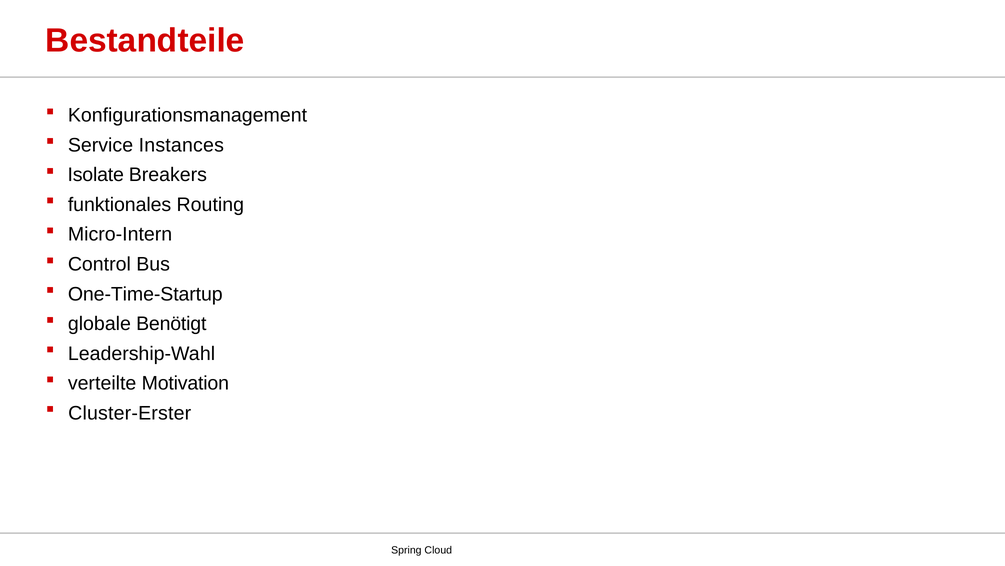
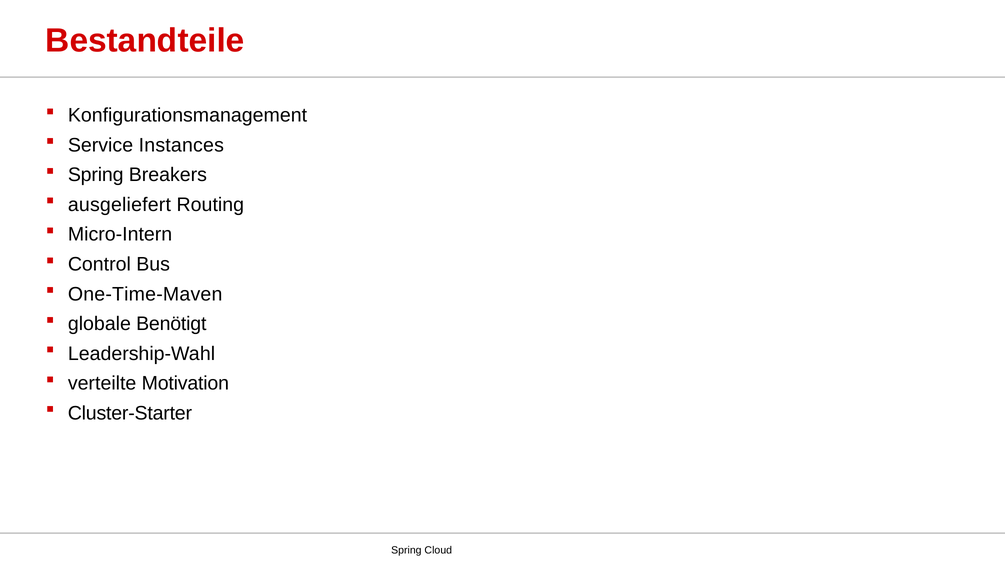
Isolate: Isolate -> Spring (96, 175)
funktionales: funktionales -> ausgeliefert (119, 204)
One-Time-Startup: One-Time-Startup -> One-Time-Maven (145, 294)
Cluster-Erster: Cluster-Erster -> Cluster-Starter (130, 413)
